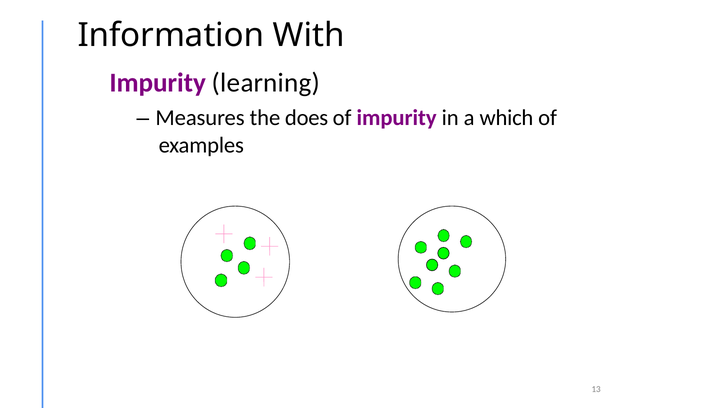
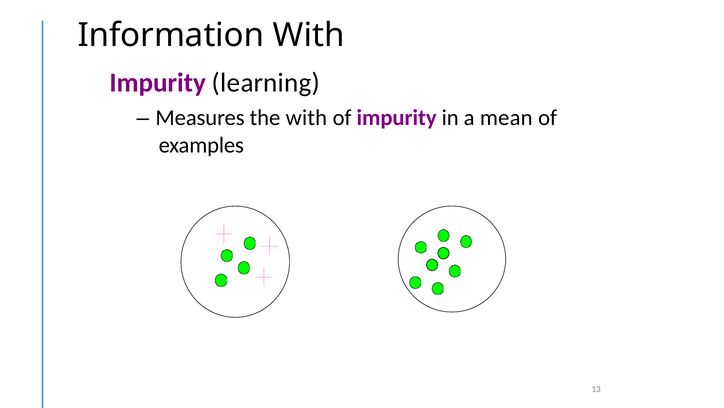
the does: does -> with (306, 118)
which: which -> mean (506, 118)
